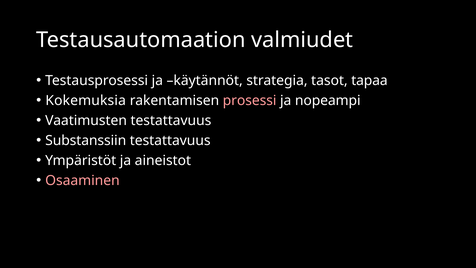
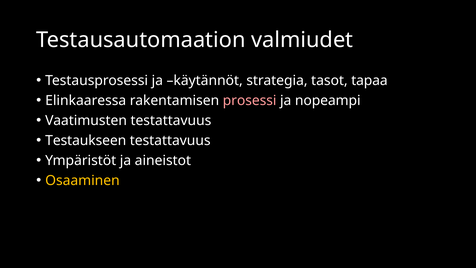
Kokemuksia: Kokemuksia -> Elinkaaressa (86, 100)
Substanssiin: Substanssiin -> Testaukseen (86, 140)
Osaaminen colour: pink -> yellow (82, 180)
